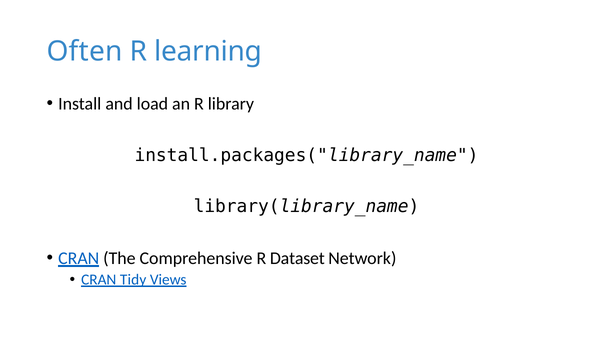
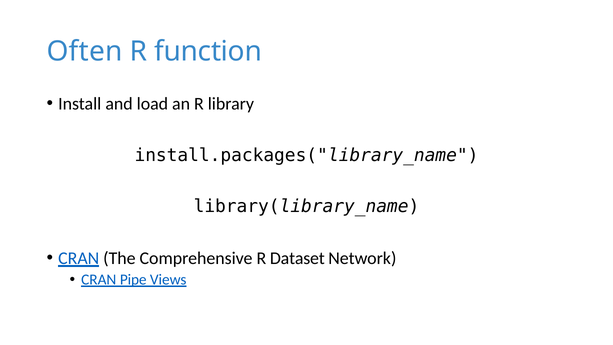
learning: learning -> function (208, 51)
Tidy: Tidy -> Pipe (133, 280)
